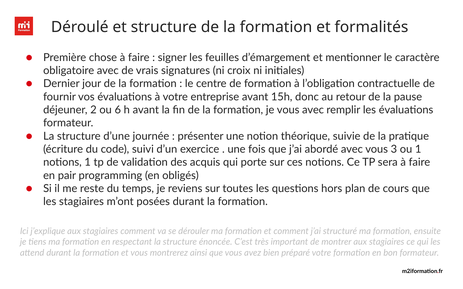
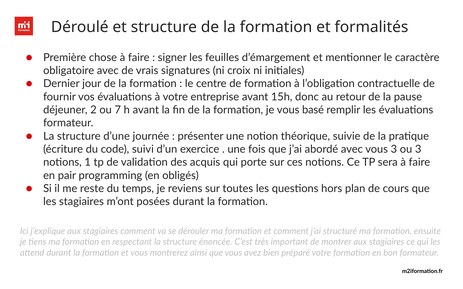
6: 6 -> 7 (118, 110)
vous avec: avec -> basé (313, 110)
ou 1: 1 -> 3 (418, 149)
